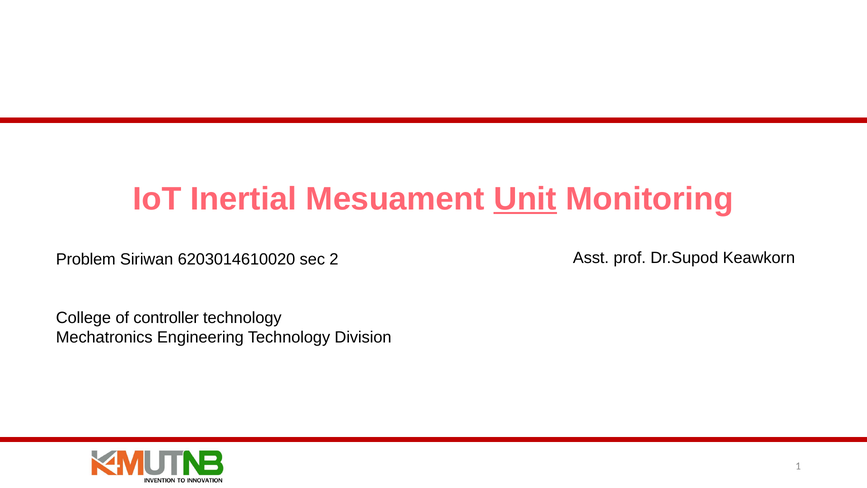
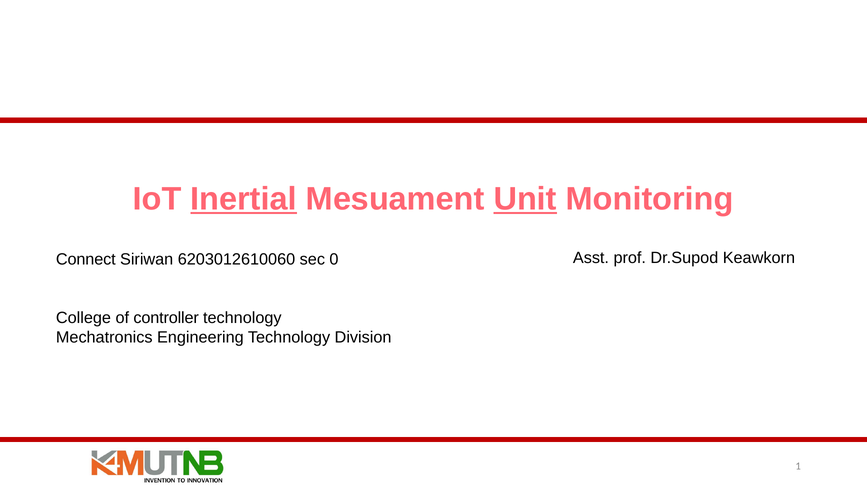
Inertial underline: none -> present (244, 199)
Problem: Problem -> Connect (86, 259)
6203014610020: 6203014610020 -> 6203012610060 (237, 259)
2: 2 -> 0 (334, 259)
